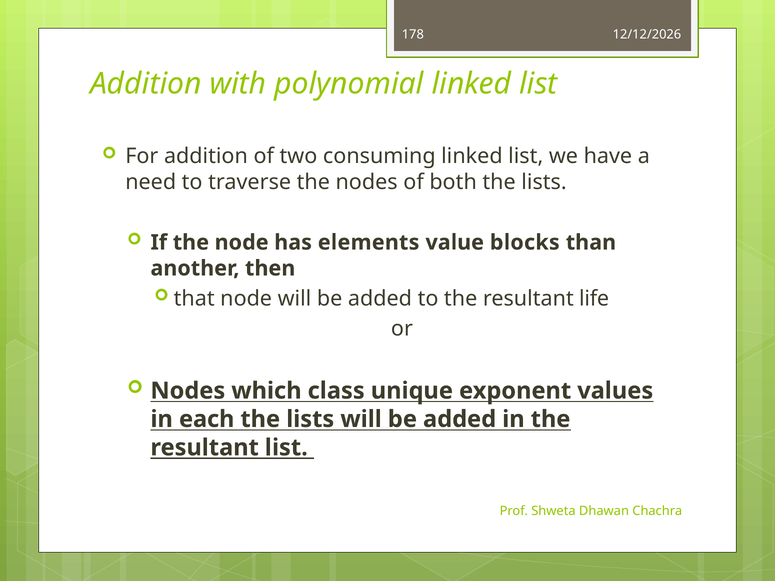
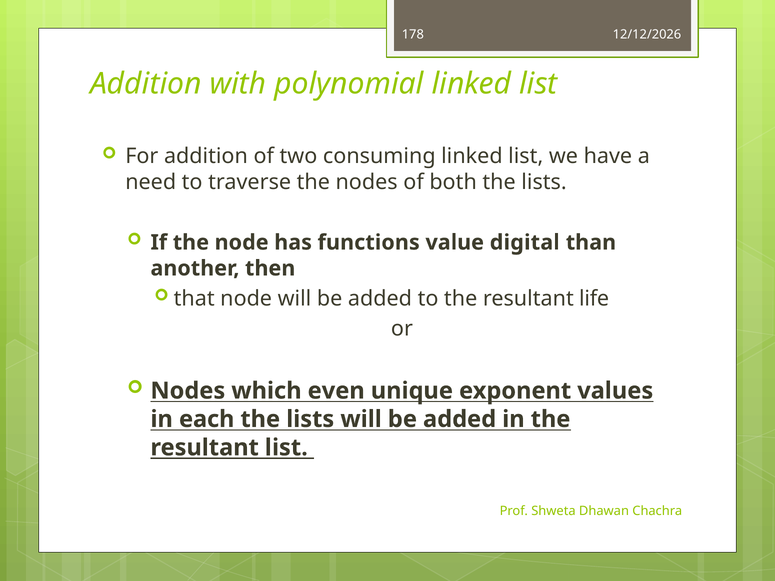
elements: elements -> functions (369, 243)
blocks: blocks -> digital (525, 243)
class: class -> even (336, 391)
